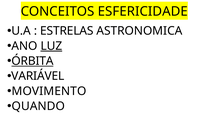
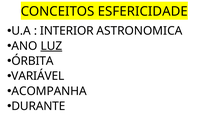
ESTRELAS: ESTRELAS -> INTERIOR (67, 31)
ÓRBITA underline: present -> none (32, 61)
MOVIMENTO: MOVIMENTO -> ACOMPANHA (49, 91)
QUANDO: QUANDO -> DURANTE (38, 106)
